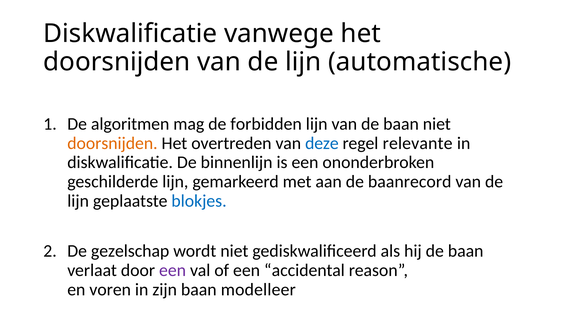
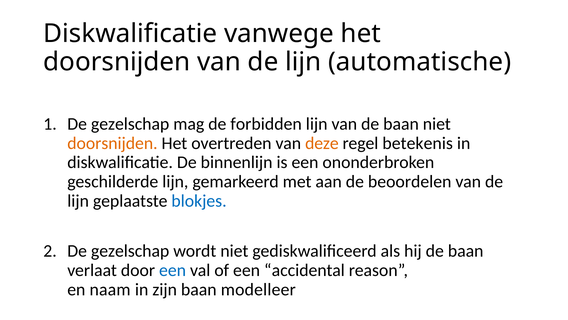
algoritmen: algoritmen -> gezelschap (130, 124)
deze colour: blue -> orange (322, 143)
relevante: relevante -> betekenis (418, 143)
baanrecord: baanrecord -> beoordelen (410, 181)
een colour: purple -> blue (173, 270)
voren: voren -> naam (110, 289)
